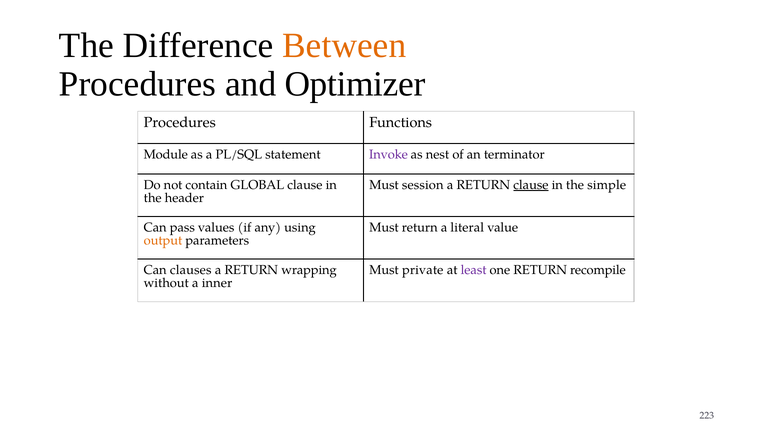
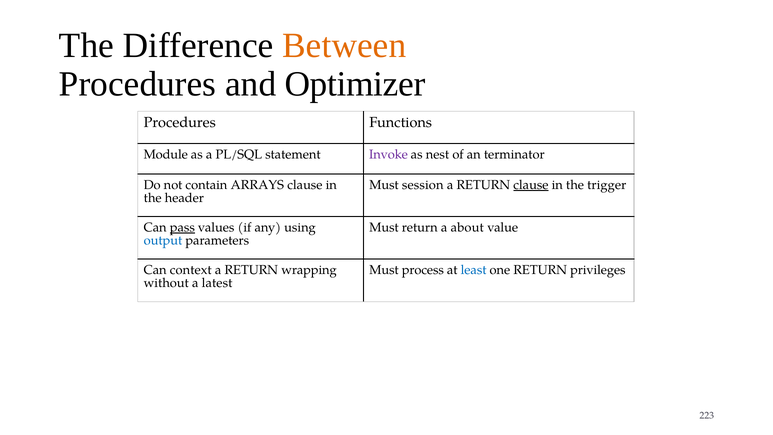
GLOBAL: GLOBAL -> ARRAYS (257, 185)
simple: simple -> trigger (607, 185)
pass underline: none -> present (182, 227)
literal: literal -> about (467, 227)
output colour: orange -> blue (163, 240)
clauses: clauses -> context (191, 270)
private: private -> process (423, 270)
least colour: purple -> blue (474, 270)
recompile: recompile -> privileges (598, 270)
inner: inner -> latest (217, 283)
